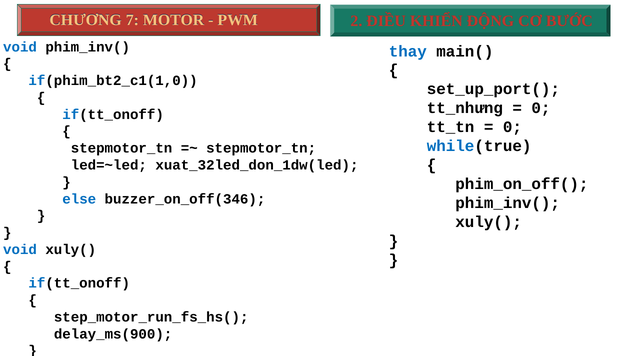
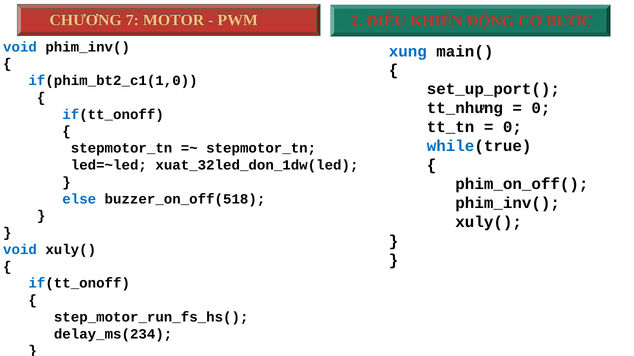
thay: thay -> xung (408, 51)
buzzer_on_off(346: buzzer_on_off(346 -> buzzer_on_off(518 (185, 199)
delay_ms(900: delay_ms(900 -> delay_ms(234 (113, 335)
